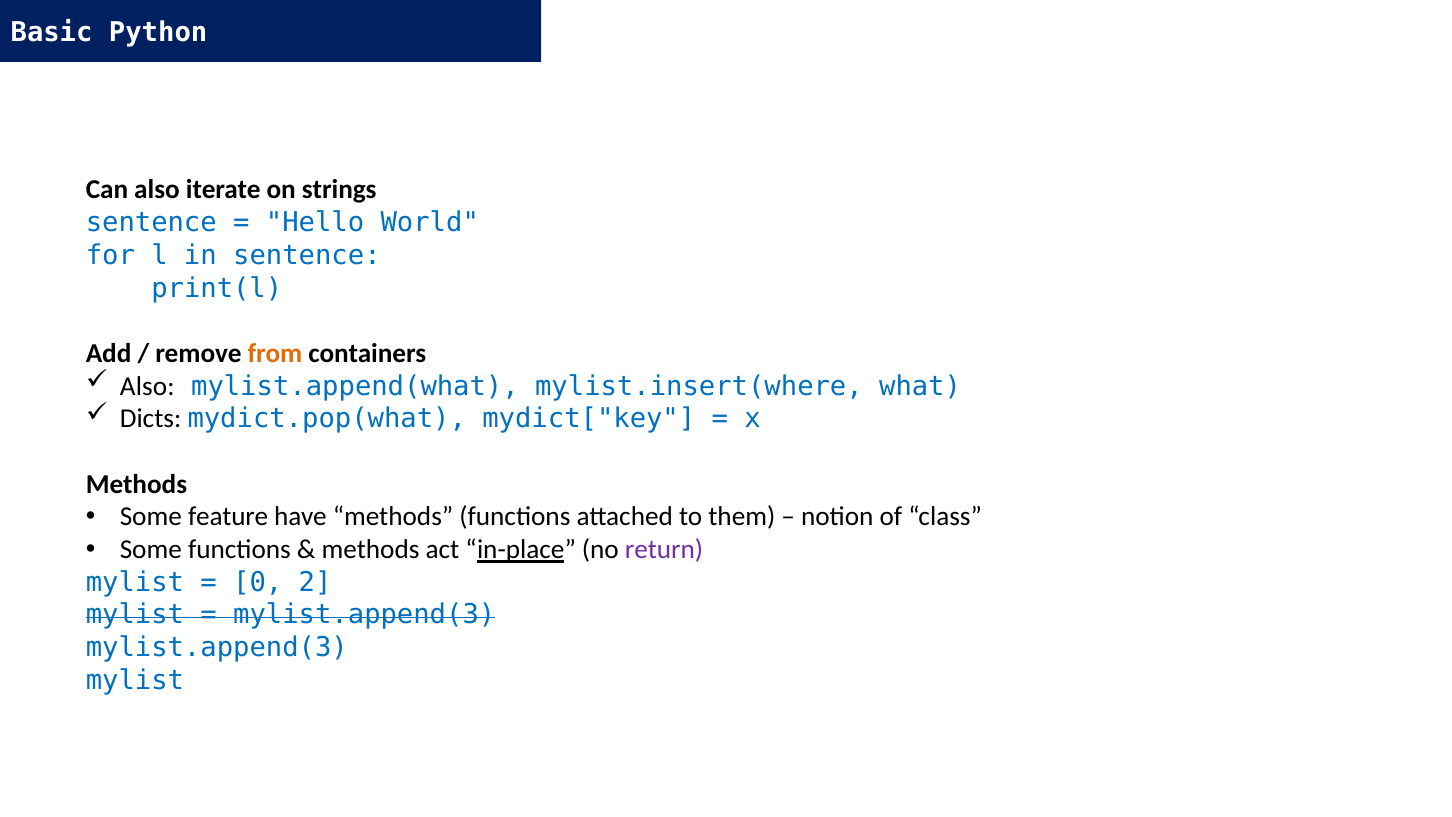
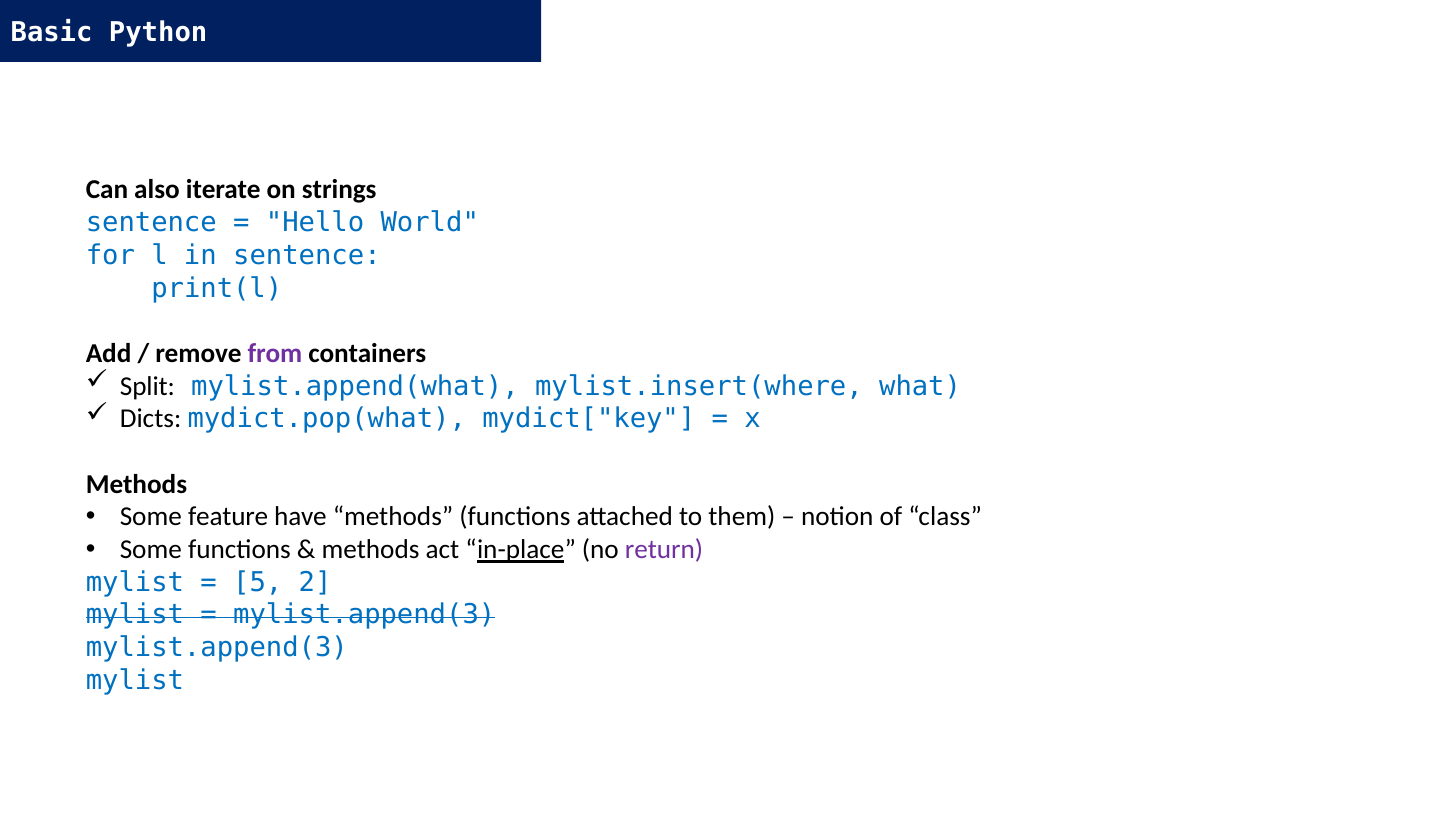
from colour: orange -> purple (275, 353)
Also: Also -> Split (147, 386)
0: 0 -> 5 (258, 582)
